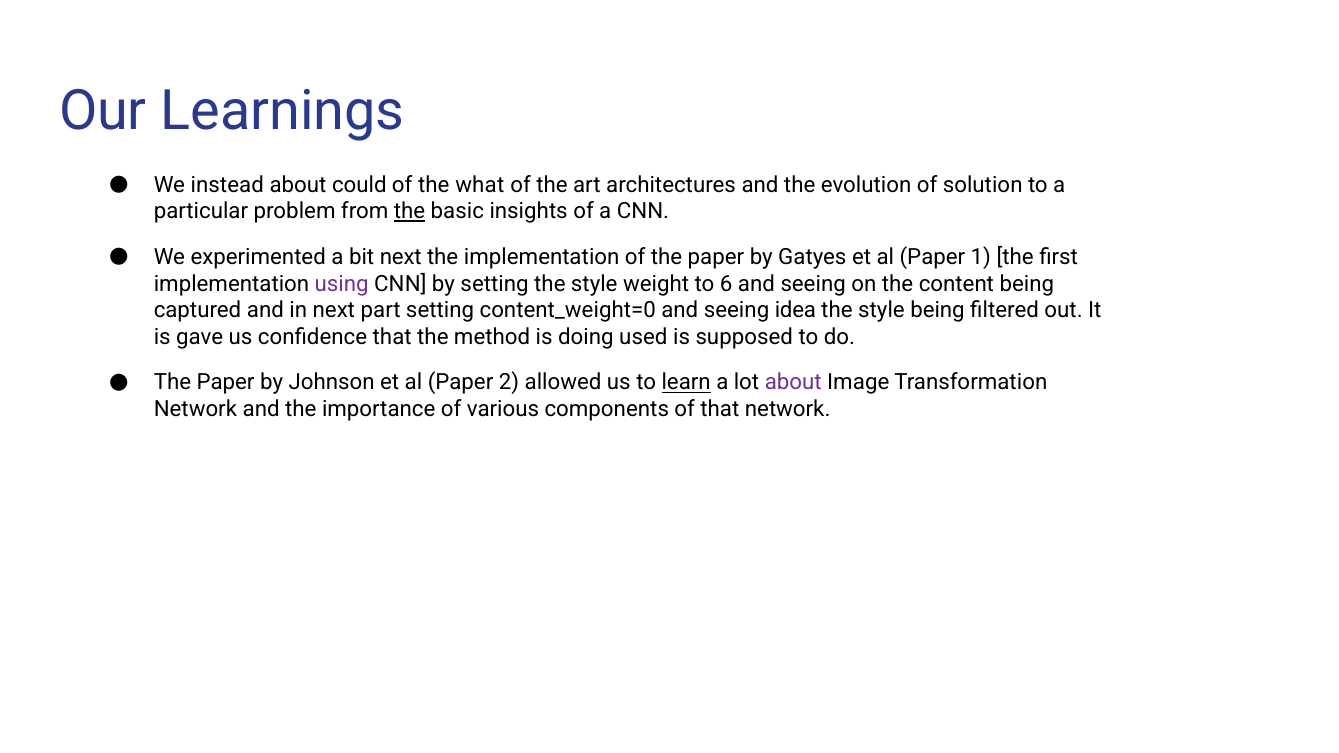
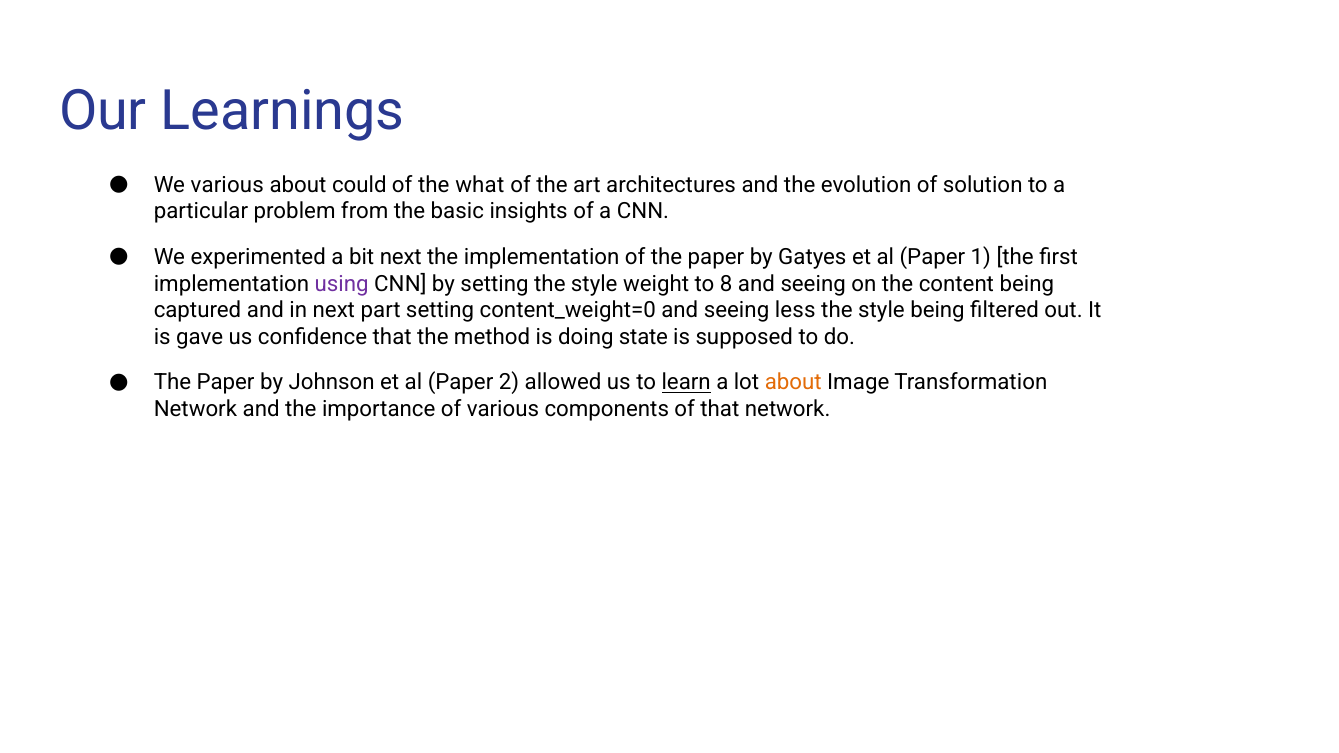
We instead: instead -> various (227, 185)
the underline: present -> none (410, 212)
6: 6 -> 8 (726, 284)
idea: idea -> less (795, 311)
used: used -> state (643, 337)
about colour: purple -> orange (793, 383)
